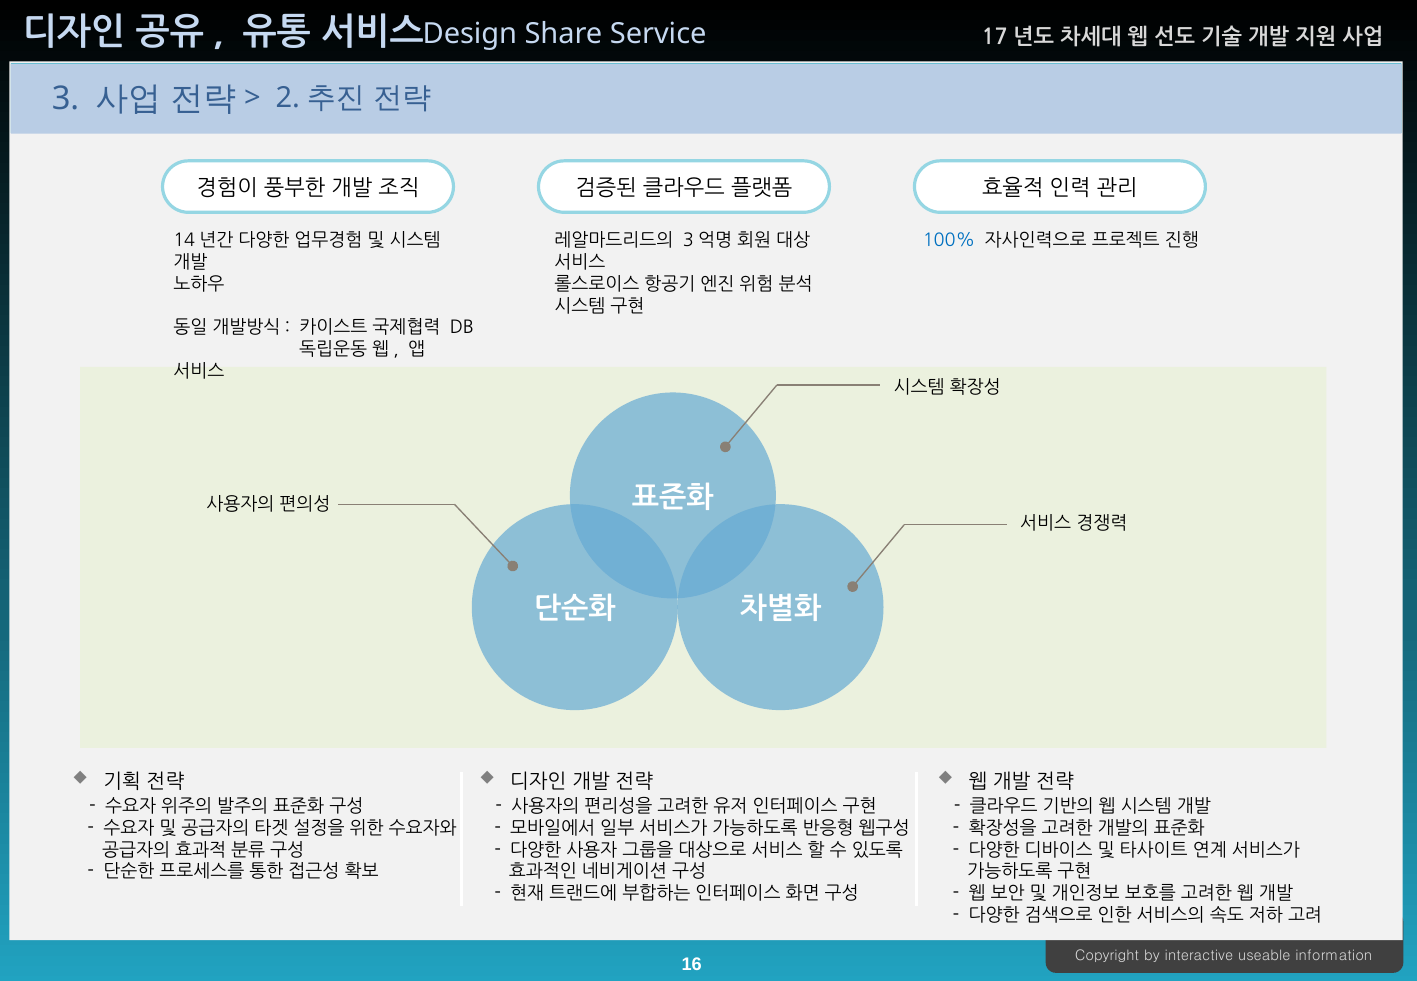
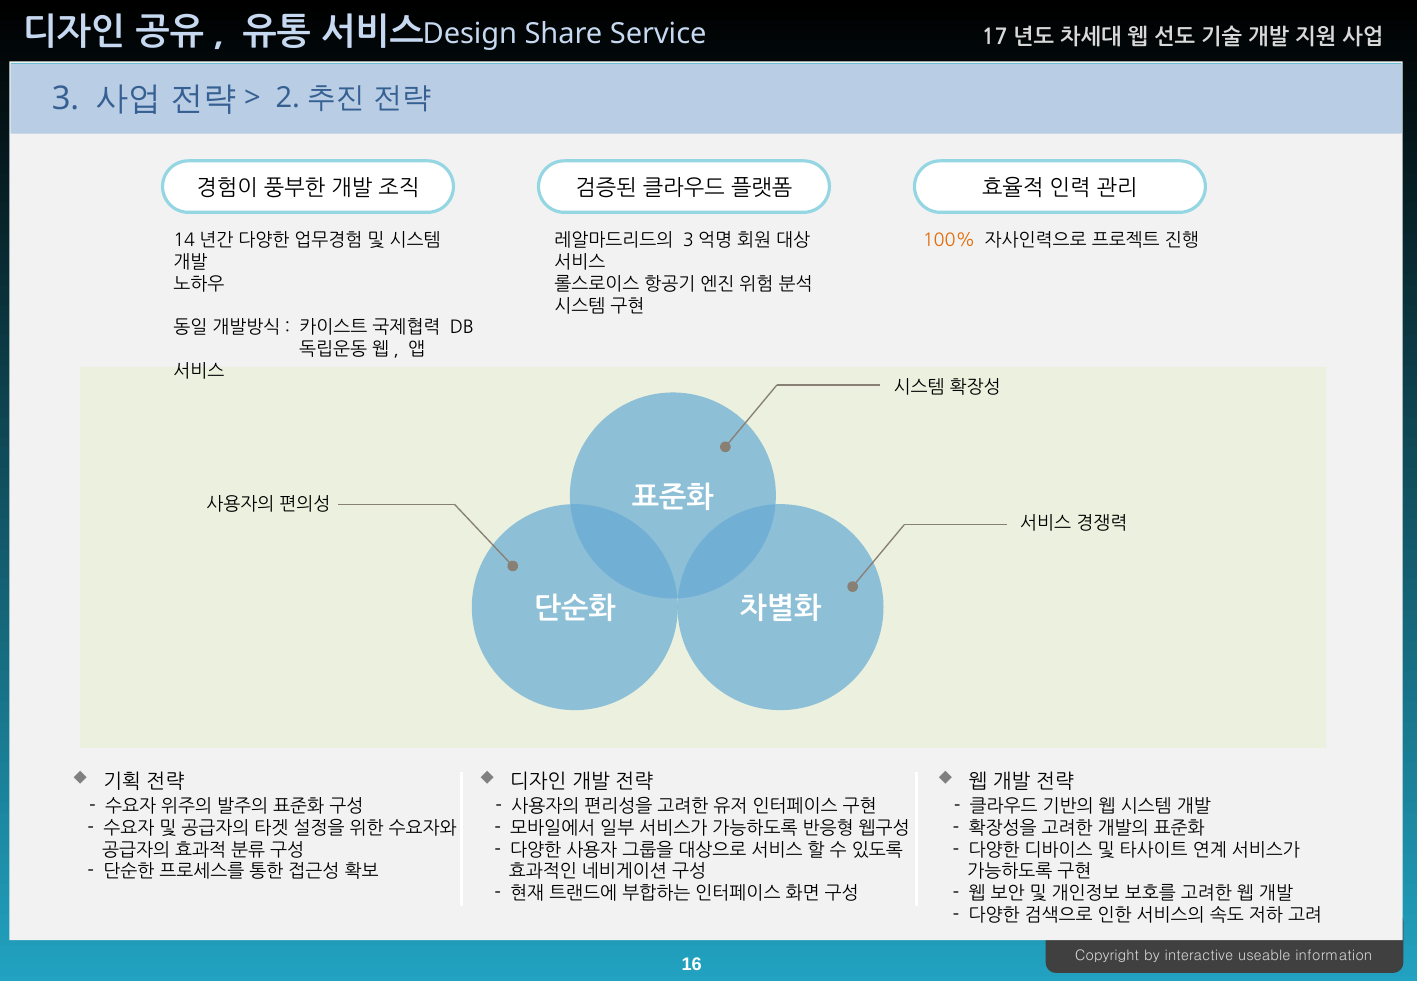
100% colour: blue -> orange (949, 241)
